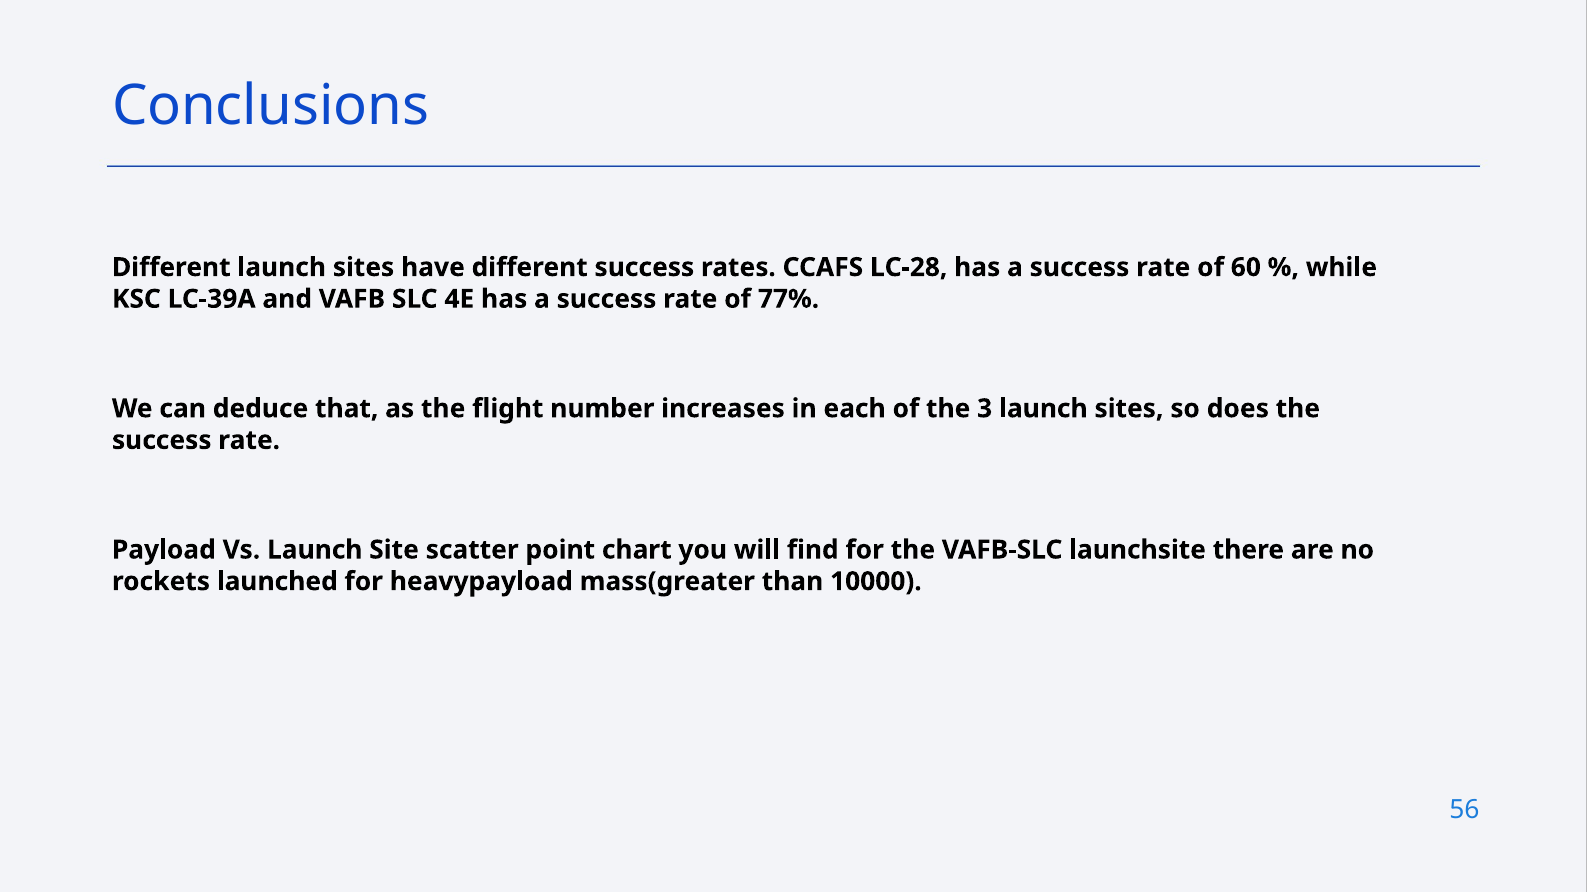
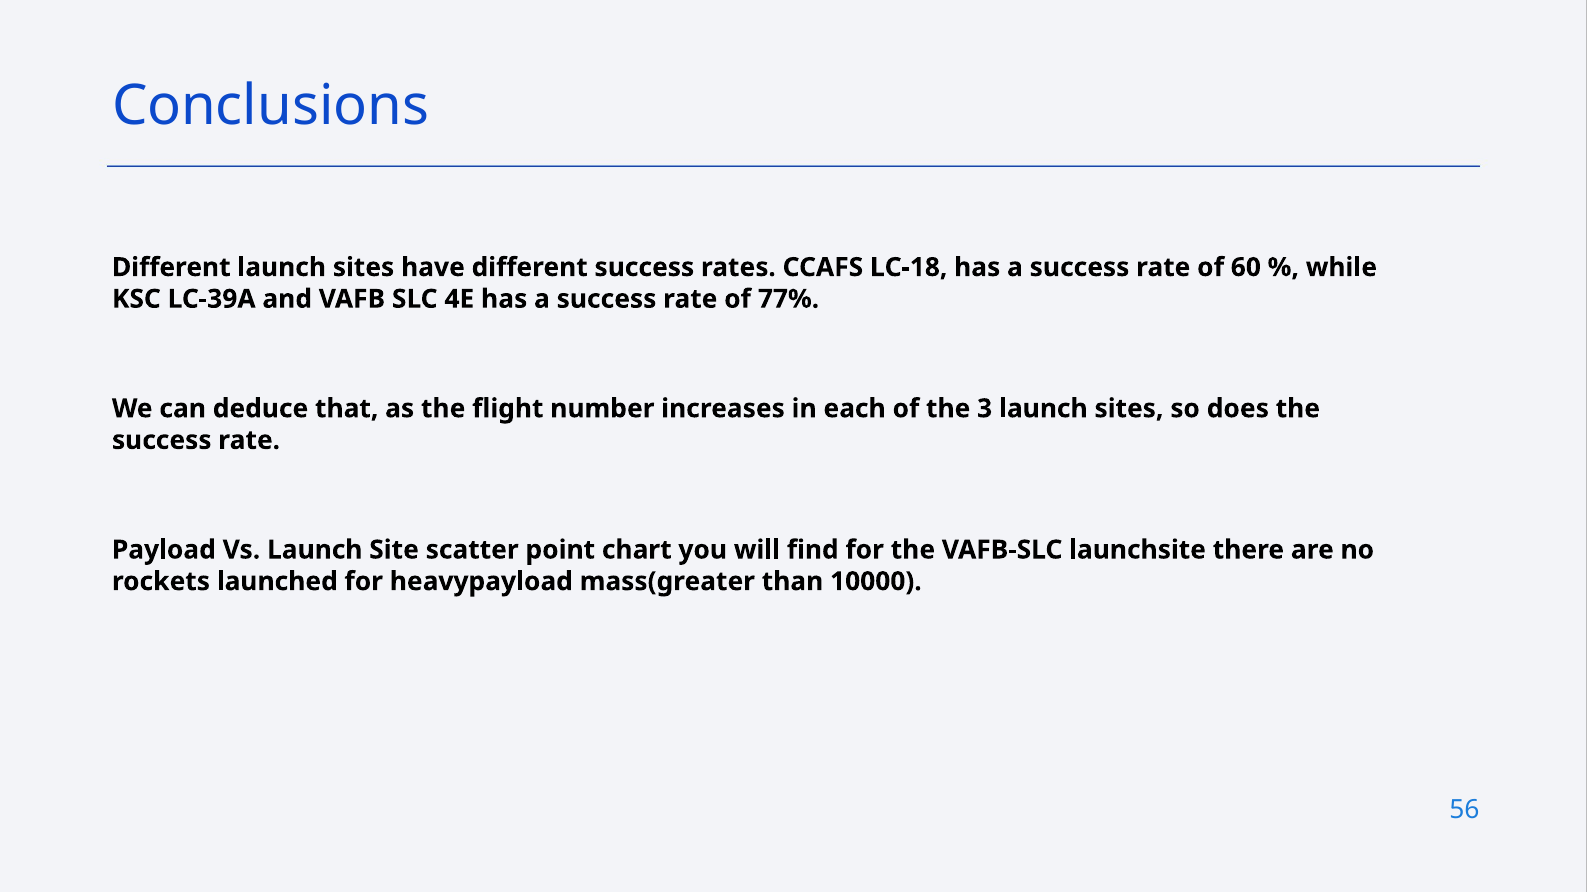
LC-28: LC-28 -> LC-18 (909, 268)
